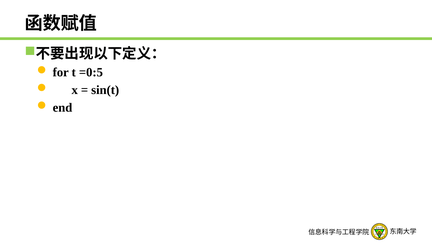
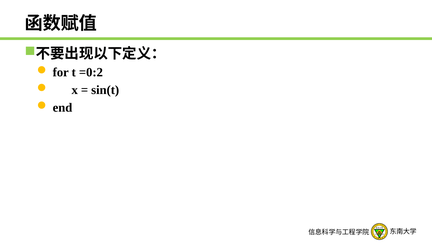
=0:5: =0:5 -> =0:2 (91, 72)
